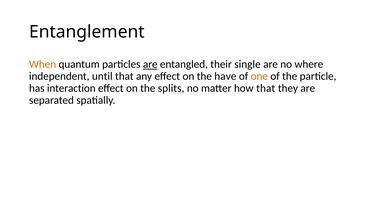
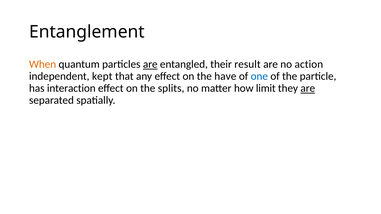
single: single -> result (247, 64)
where: where -> action (309, 64)
until: until -> kept (102, 76)
one colour: orange -> blue (259, 76)
how that: that -> limit (266, 88)
are underline: none -> present (308, 88)
